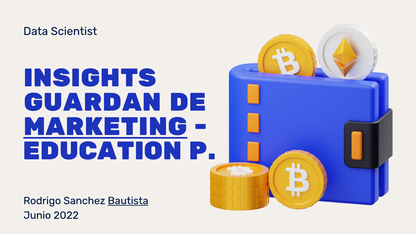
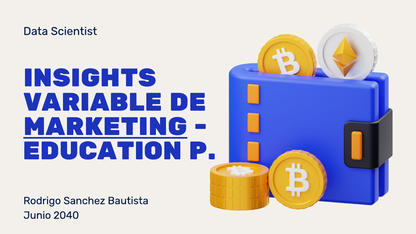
GUARDAN: GUARDAN -> VARIABLE (93, 102)
Bautista underline: present -> none (128, 201)
2022: 2022 -> 2040 (66, 215)
